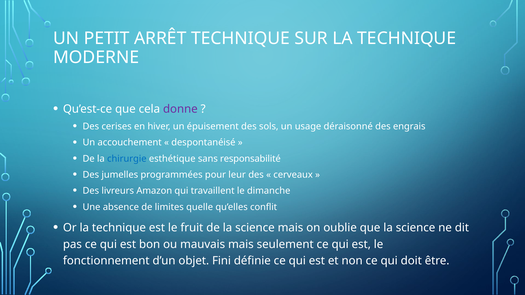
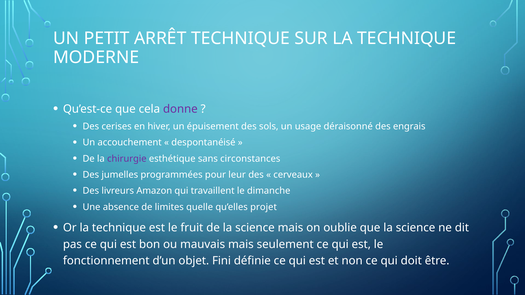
chirurgie colour: blue -> purple (127, 159)
responsabilité: responsabilité -> circonstances (250, 159)
conflit: conflit -> projet (264, 207)
